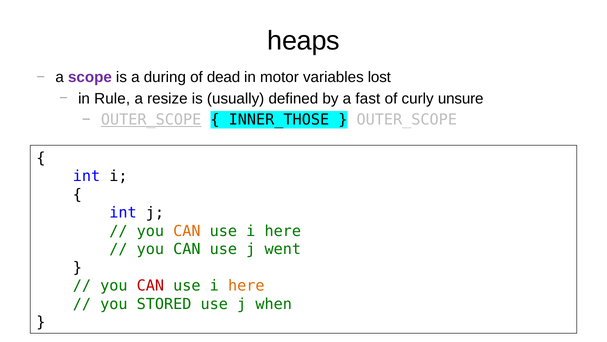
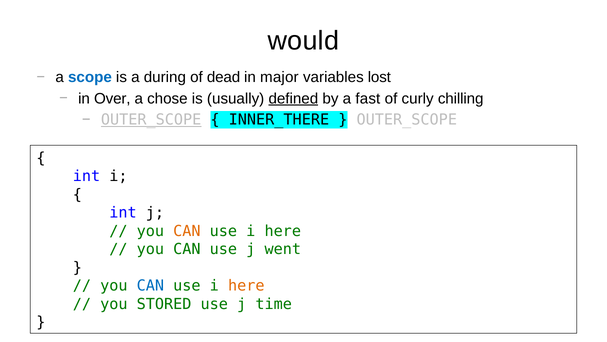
heaps: heaps -> would (303, 41)
scope colour: purple -> blue (90, 77)
motor: motor -> major (279, 77)
Rule: Rule -> Over (112, 98)
resize: resize -> chose (167, 98)
defined underline: none -> present (293, 98)
unsure: unsure -> chilling (461, 98)
INNER_THOSE: INNER_THOSE -> INNER_THERE (279, 120)
CAN colour: red -> blue (150, 285)
when: when -> time (274, 304)
